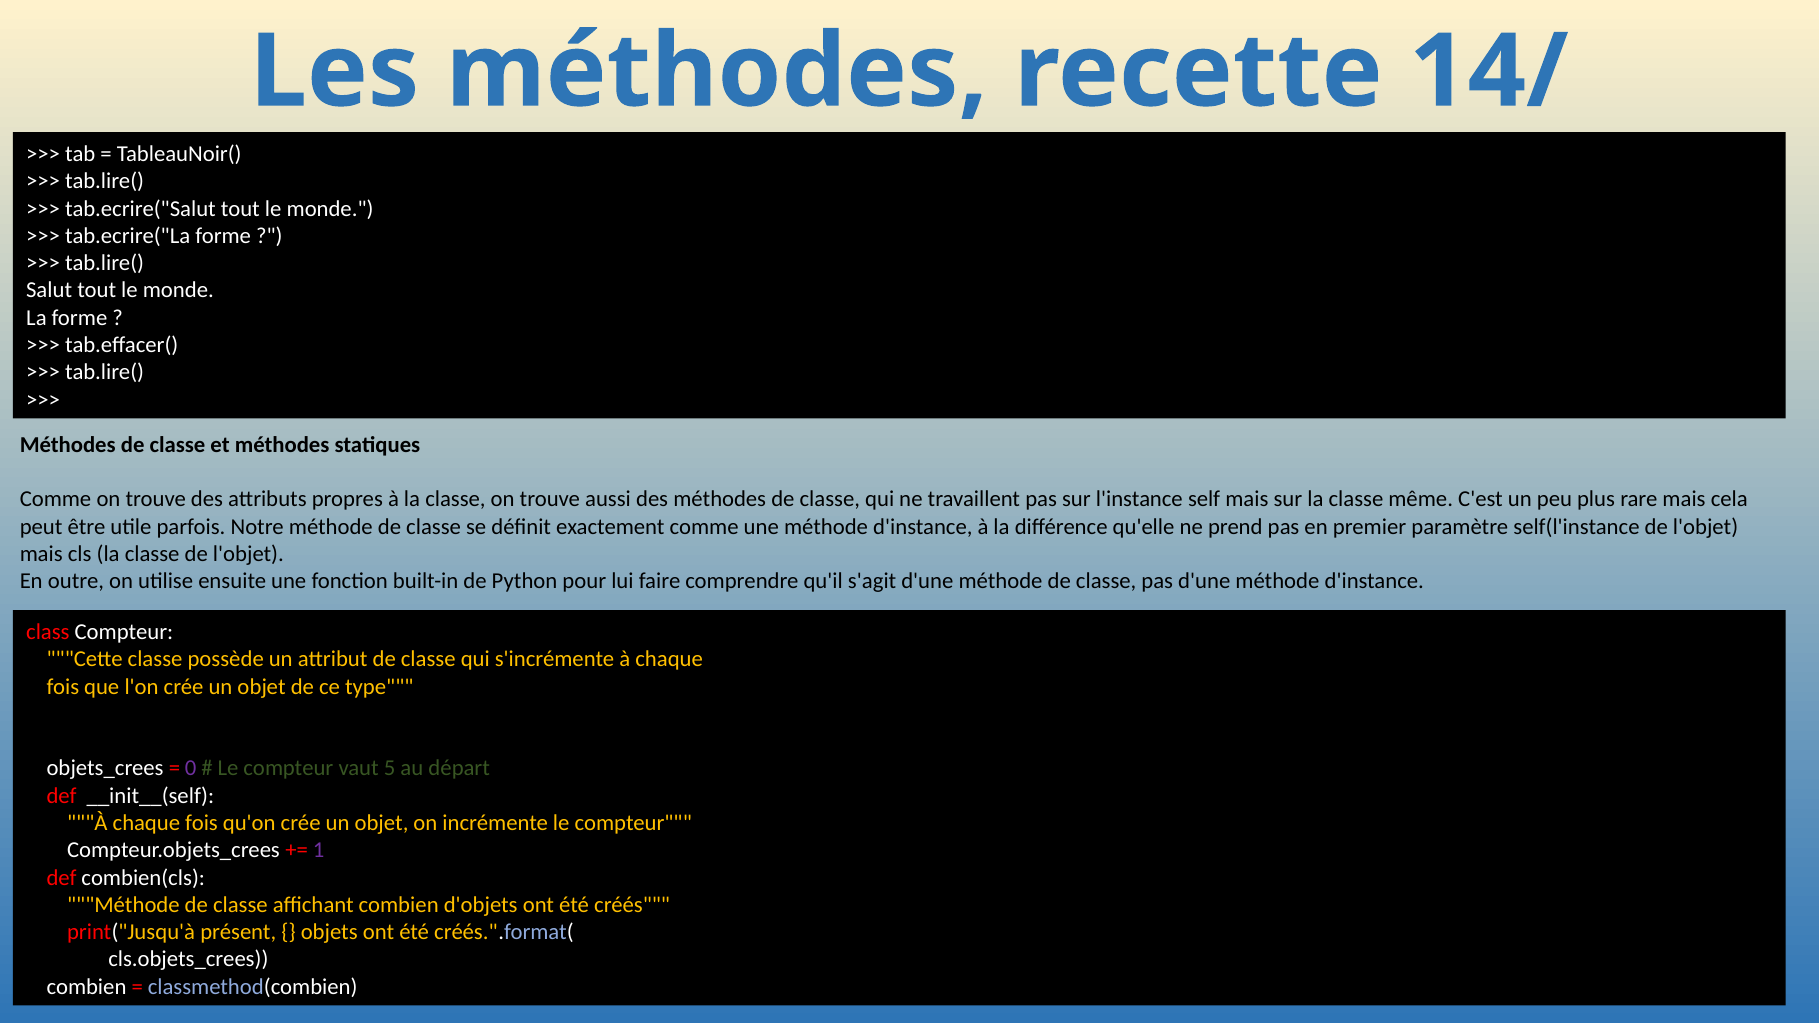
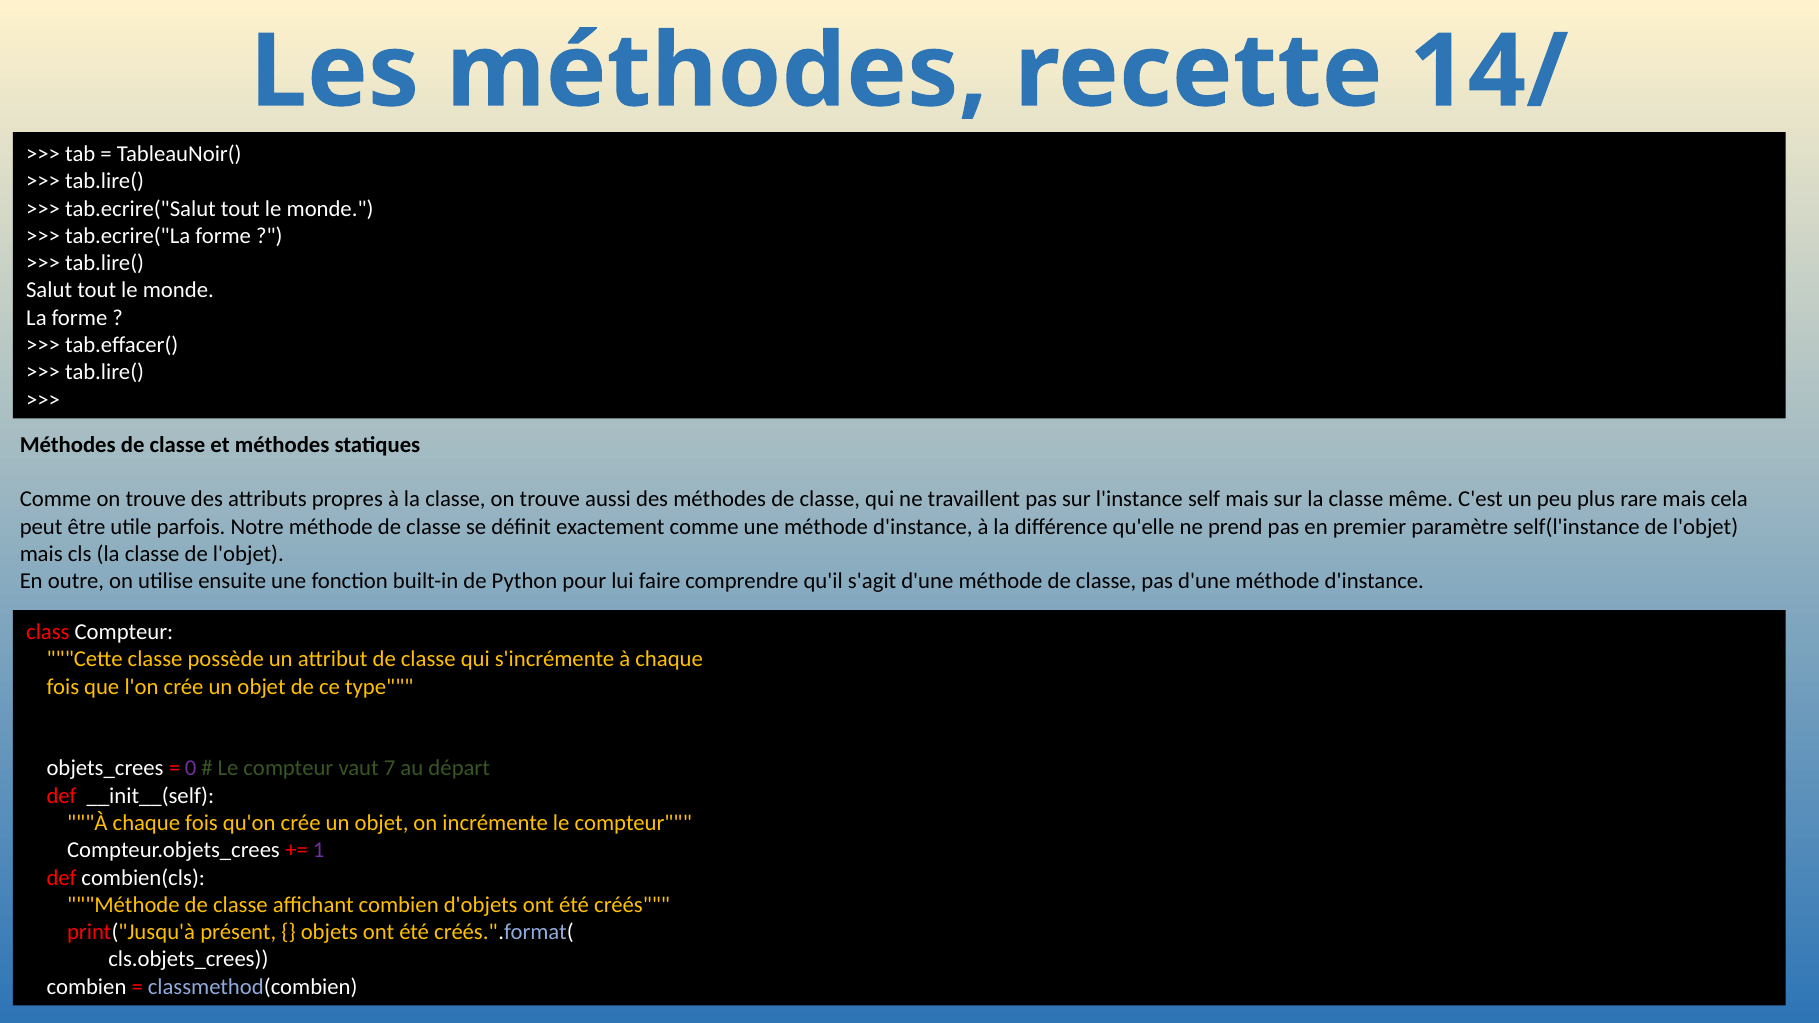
5: 5 -> 7 (390, 769)
